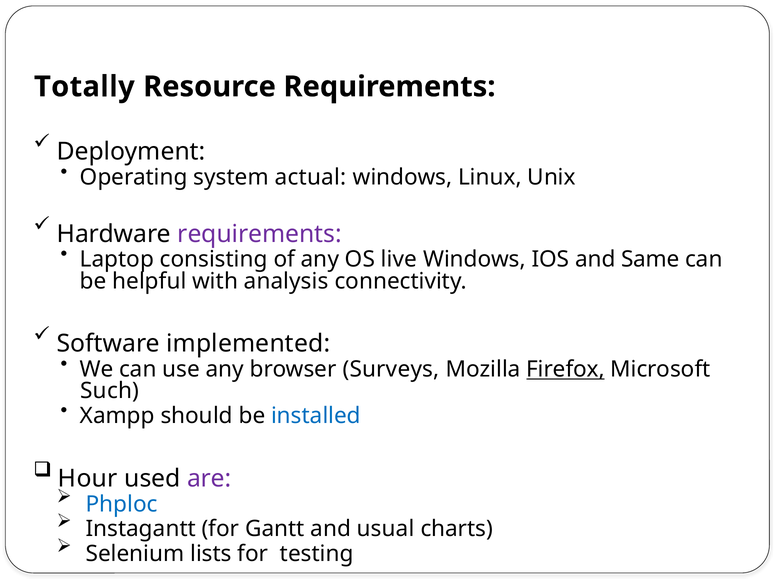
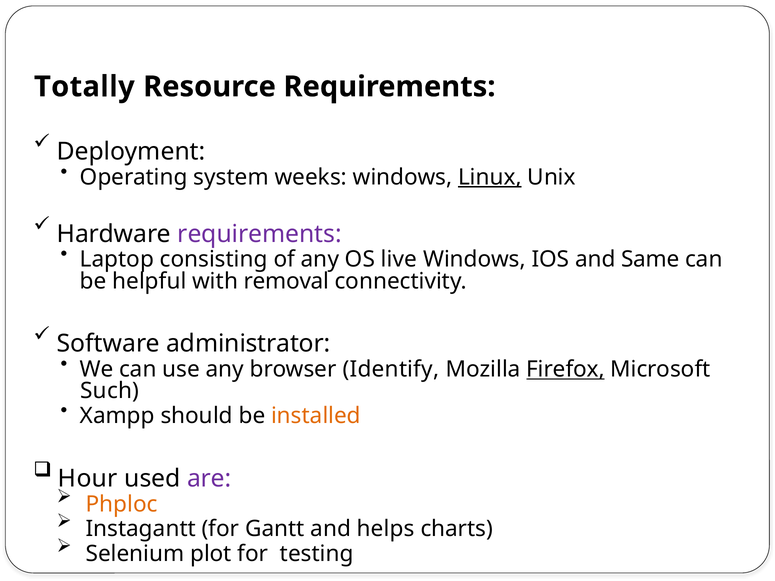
actual: actual -> weeks (311, 177)
Linux underline: none -> present (490, 177)
analysis: analysis -> removal (286, 281)
implemented: implemented -> administrator (248, 344)
Surveys: Surveys -> Identify (391, 370)
installed colour: blue -> orange (316, 416)
Phploc colour: blue -> orange (122, 504)
usual: usual -> helps (386, 529)
lists: lists -> plot (211, 554)
